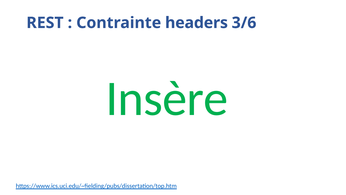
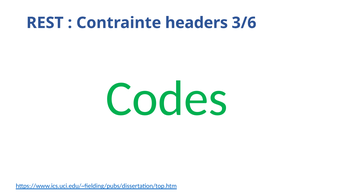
Insère: Insère -> Codes (167, 98)
